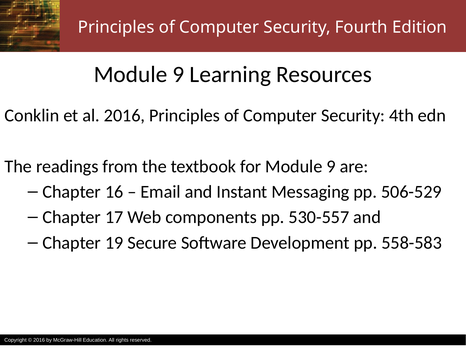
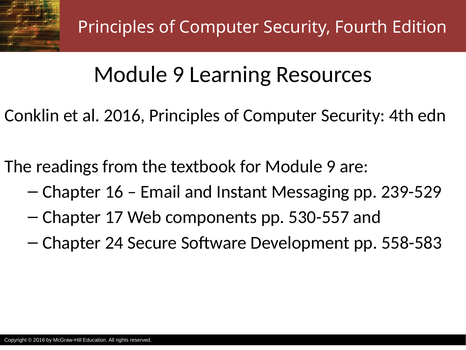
506-529: 506-529 -> 239-529 (411, 192)
19: 19 -> 24 (114, 242)
